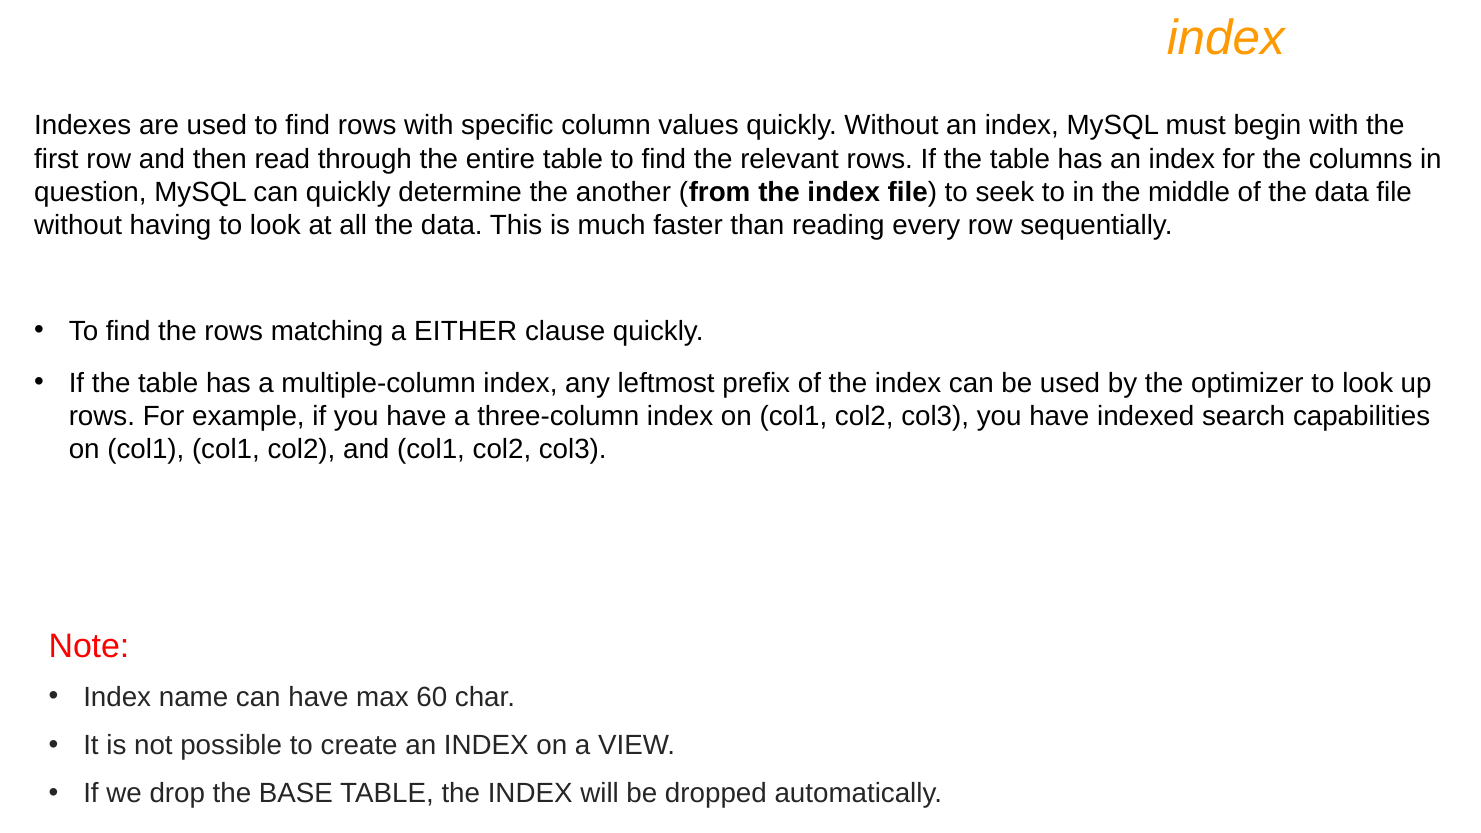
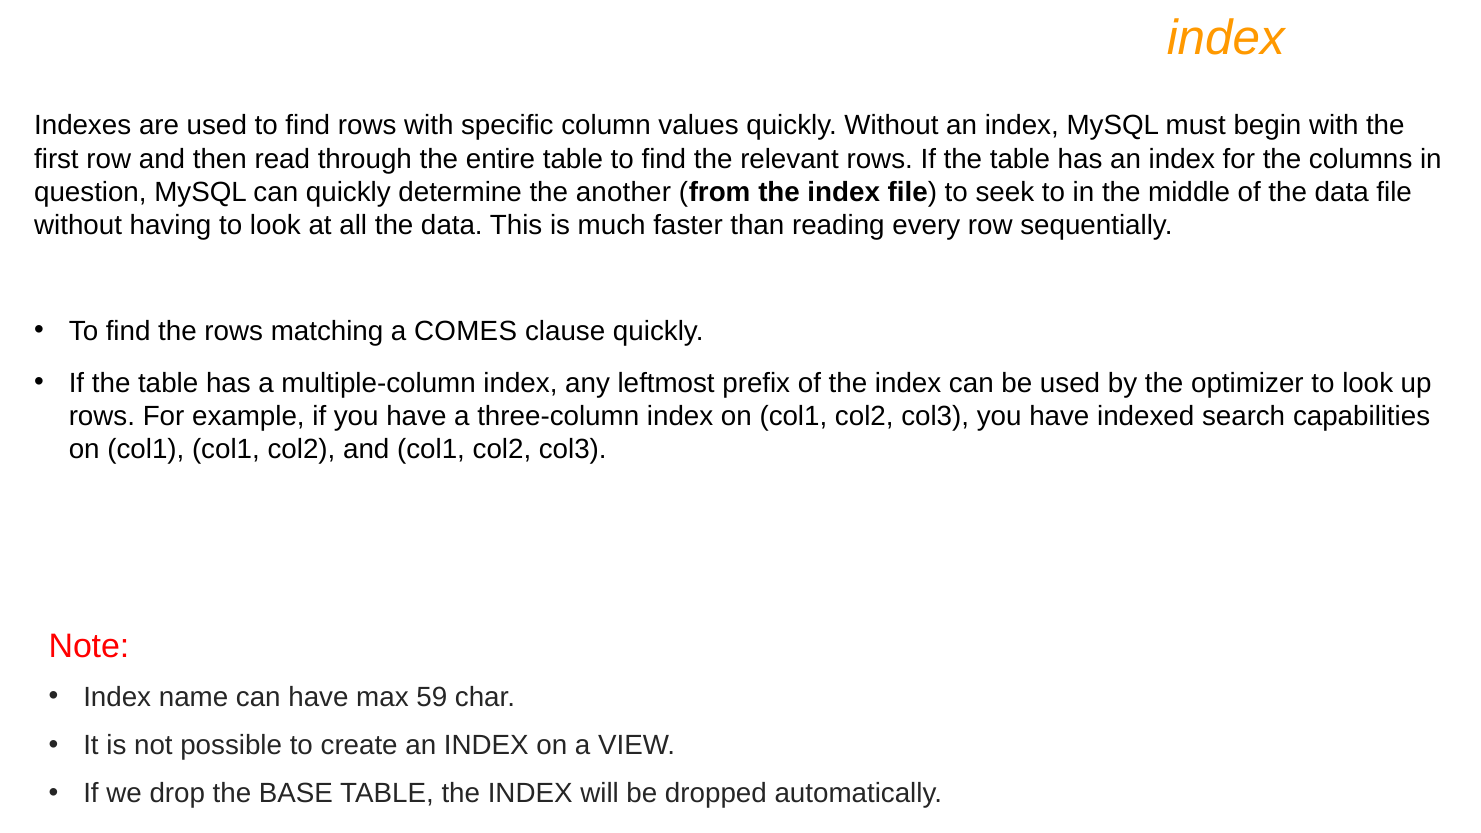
EITHER: EITHER -> COMES (466, 331)
60: 60 -> 59 (432, 697)
